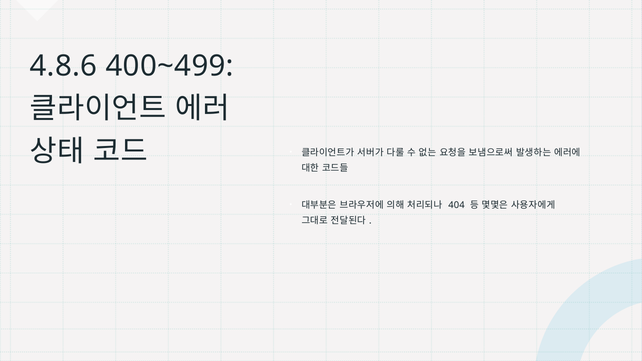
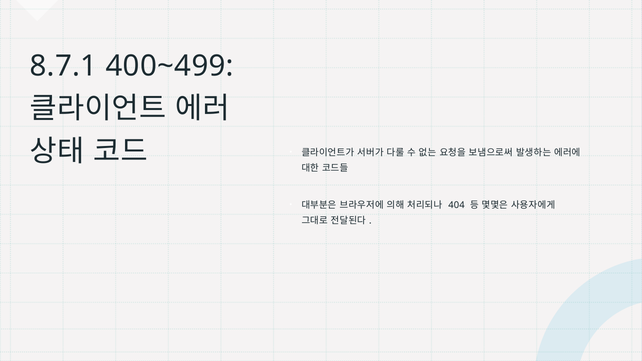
4.8.6: 4.8.6 -> 8.7.1 (63, 66)
